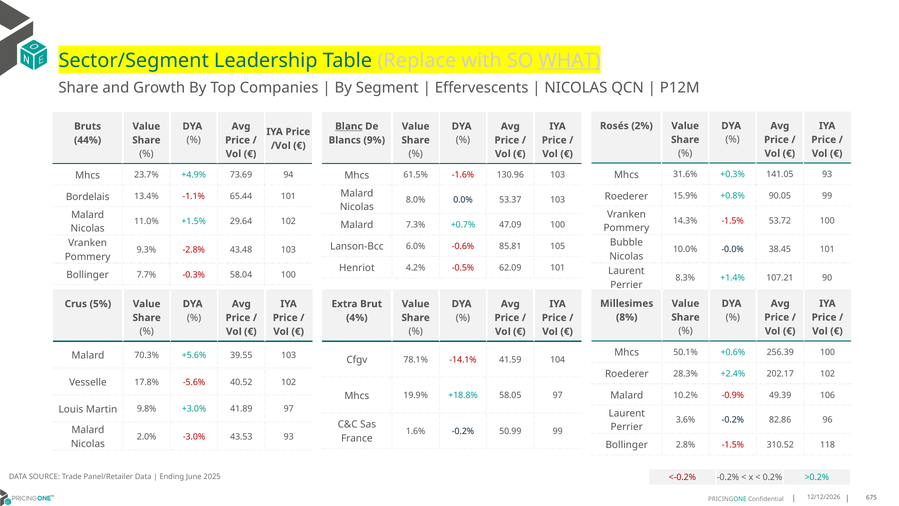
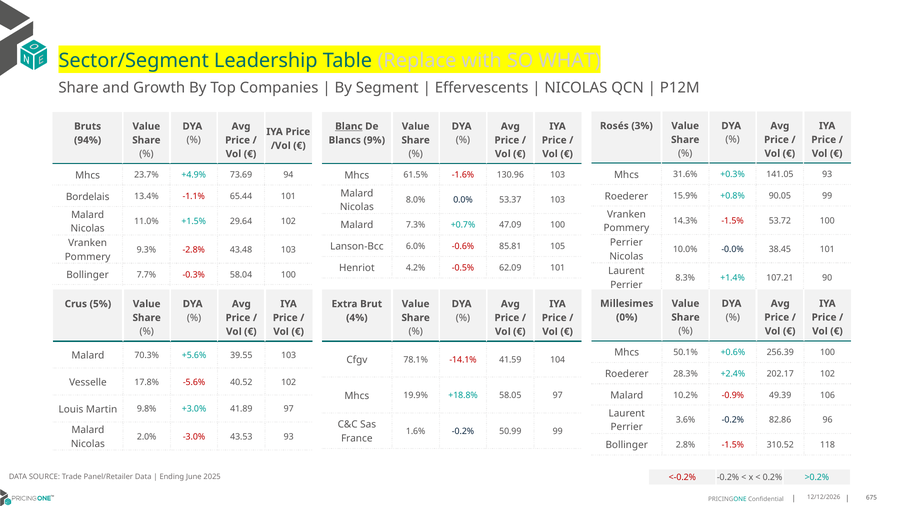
WHAT underline: present -> none (569, 60)
2%: 2% -> 3% (642, 126)
44%: 44% -> 94% (88, 140)
Bubble: Bubble -> Perrier (626, 242)
8%: 8% -> 0% (627, 317)
